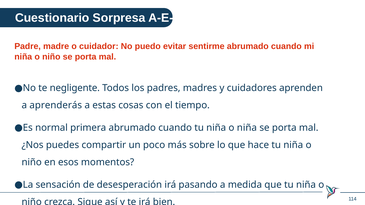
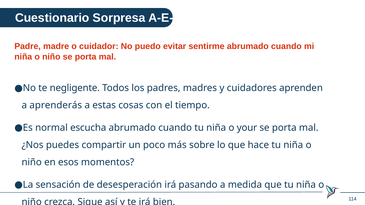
primera: primera -> escucha (88, 128)
o niña: niña -> your (247, 128)
